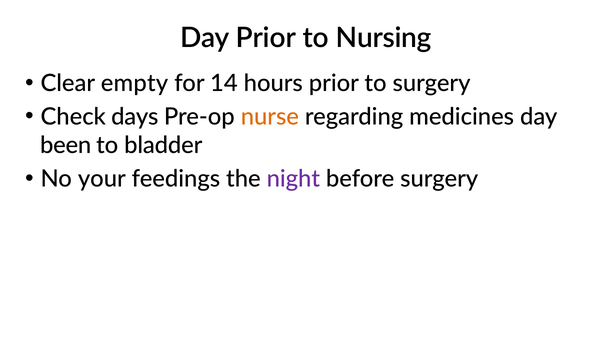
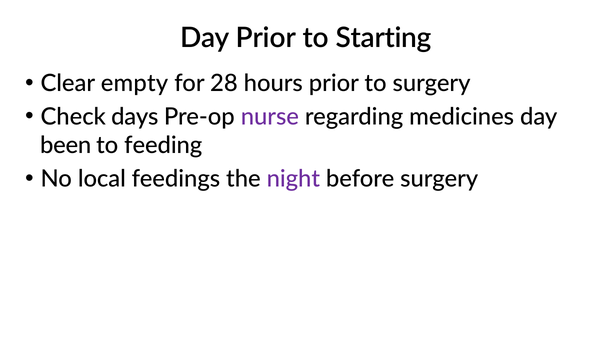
Nursing: Nursing -> Starting (384, 38)
14: 14 -> 28 (224, 83)
nurse colour: orange -> purple (270, 117)
bladder: bladder -> feeding (163, 145)
your: your -> local (102, 179)
